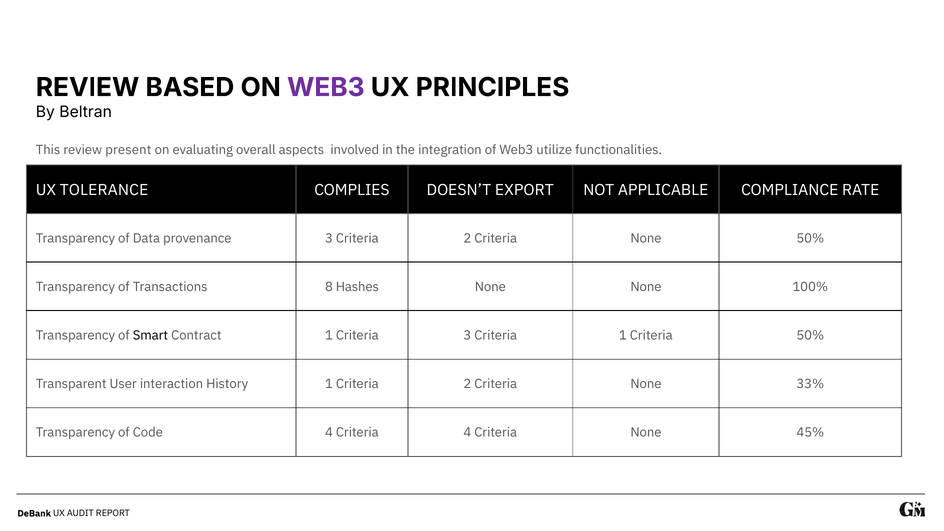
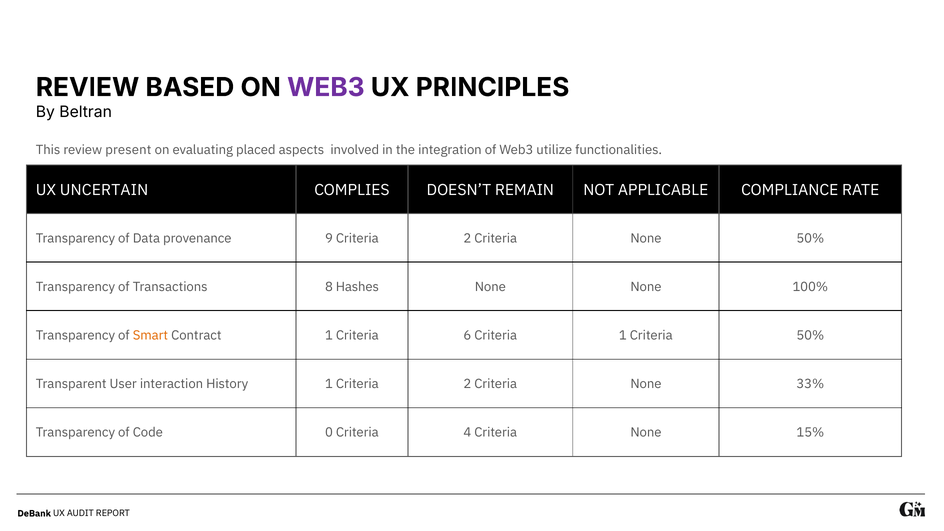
overall: overall -> placed (256, 150)
TOLERANCE: TOLERANCE -> UNCERTAIN (104, 190)
EXPORT: EXPORT -> REMAIN (524, 190)
provenance 3: 3 -> 9 (329, 238)
Smart colour: black -> orange (150, 336)
Criteria 3: 3 -> 6 (467, 336)
Code 4: 4 -> 0 (329, 433)
45%: 45% -> 15% (810, 433)
